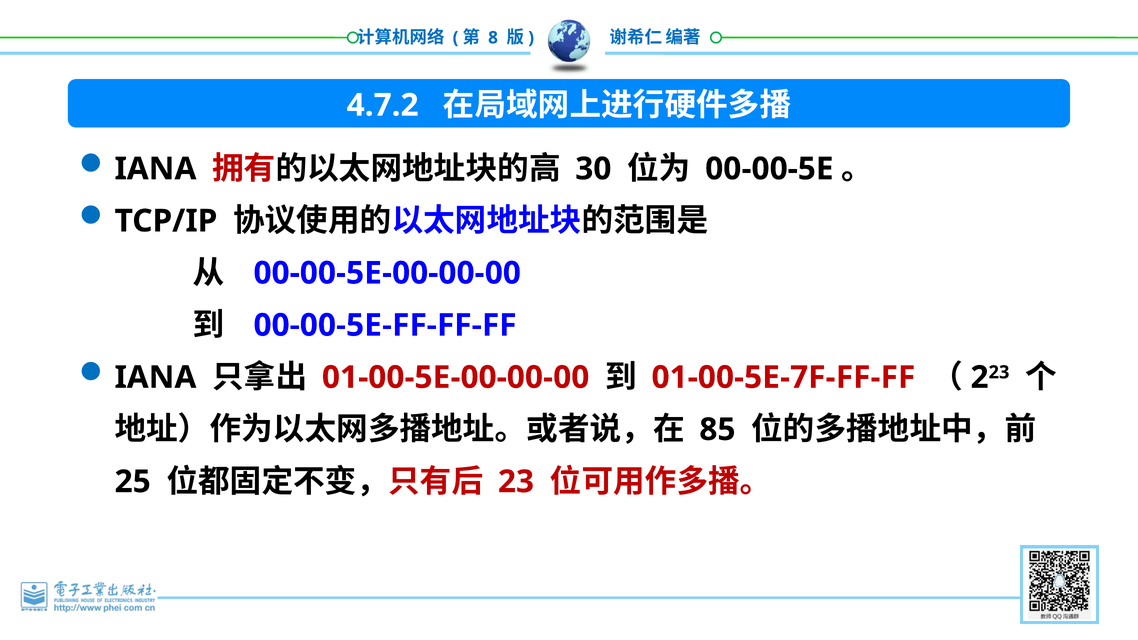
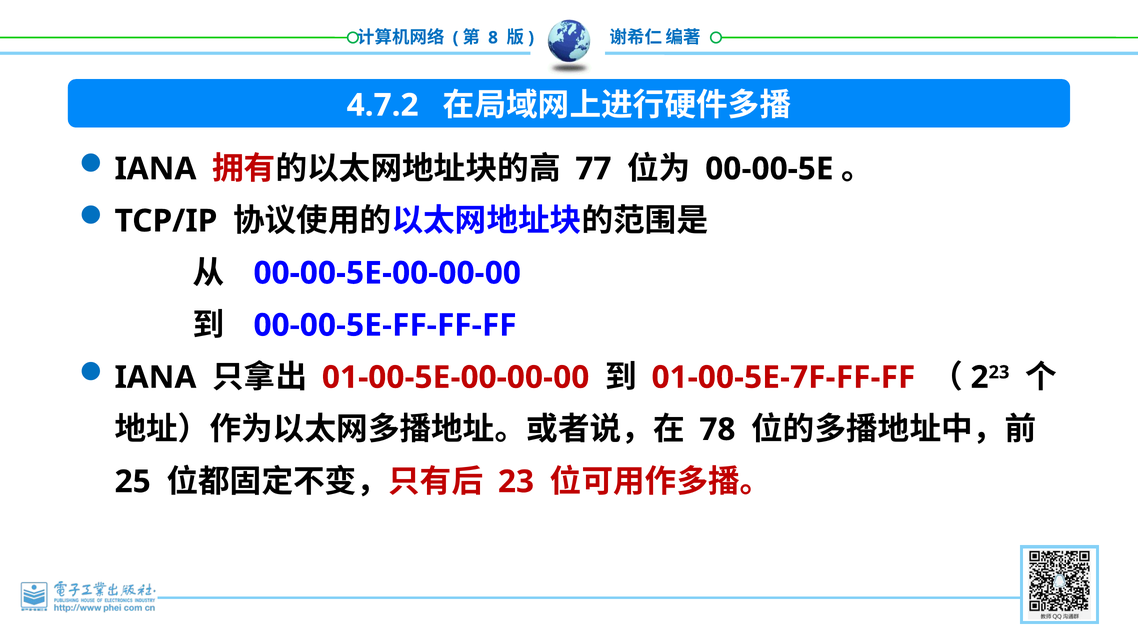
30: 30 -> 77 (593, 169)
85: 85 -> 78 (717, 430)
